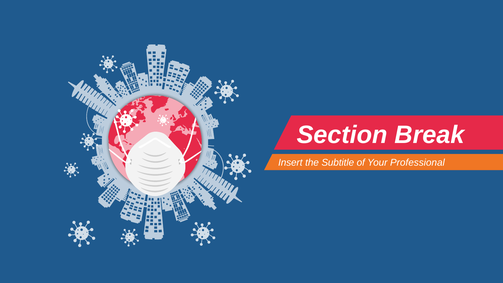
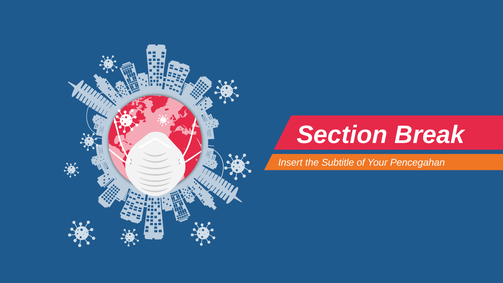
Professional: Professional -> Pencegahan (417, 162)
